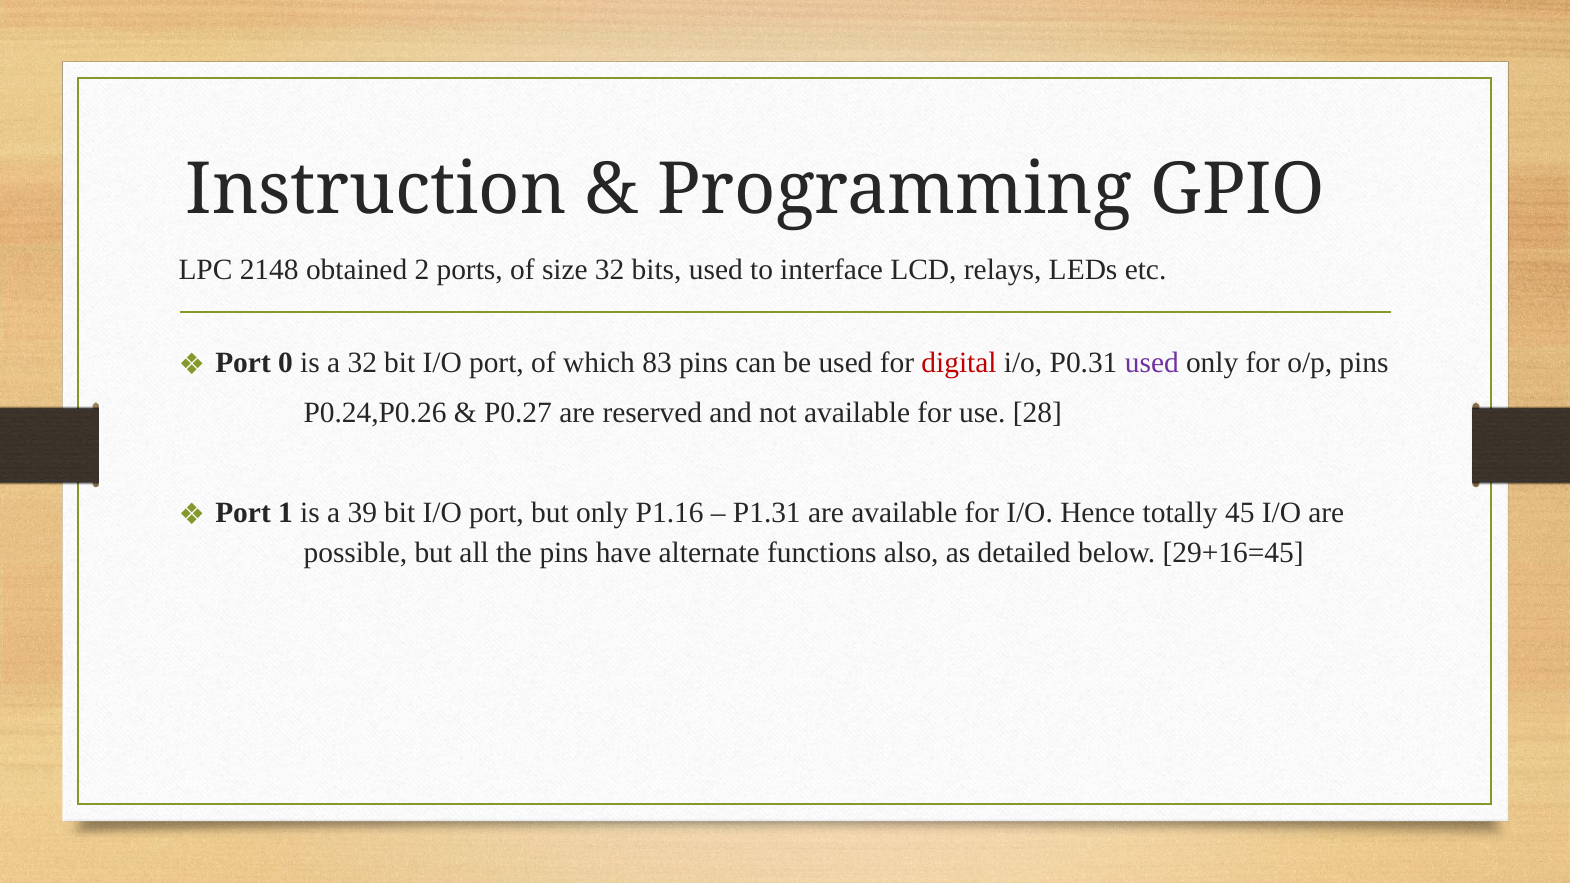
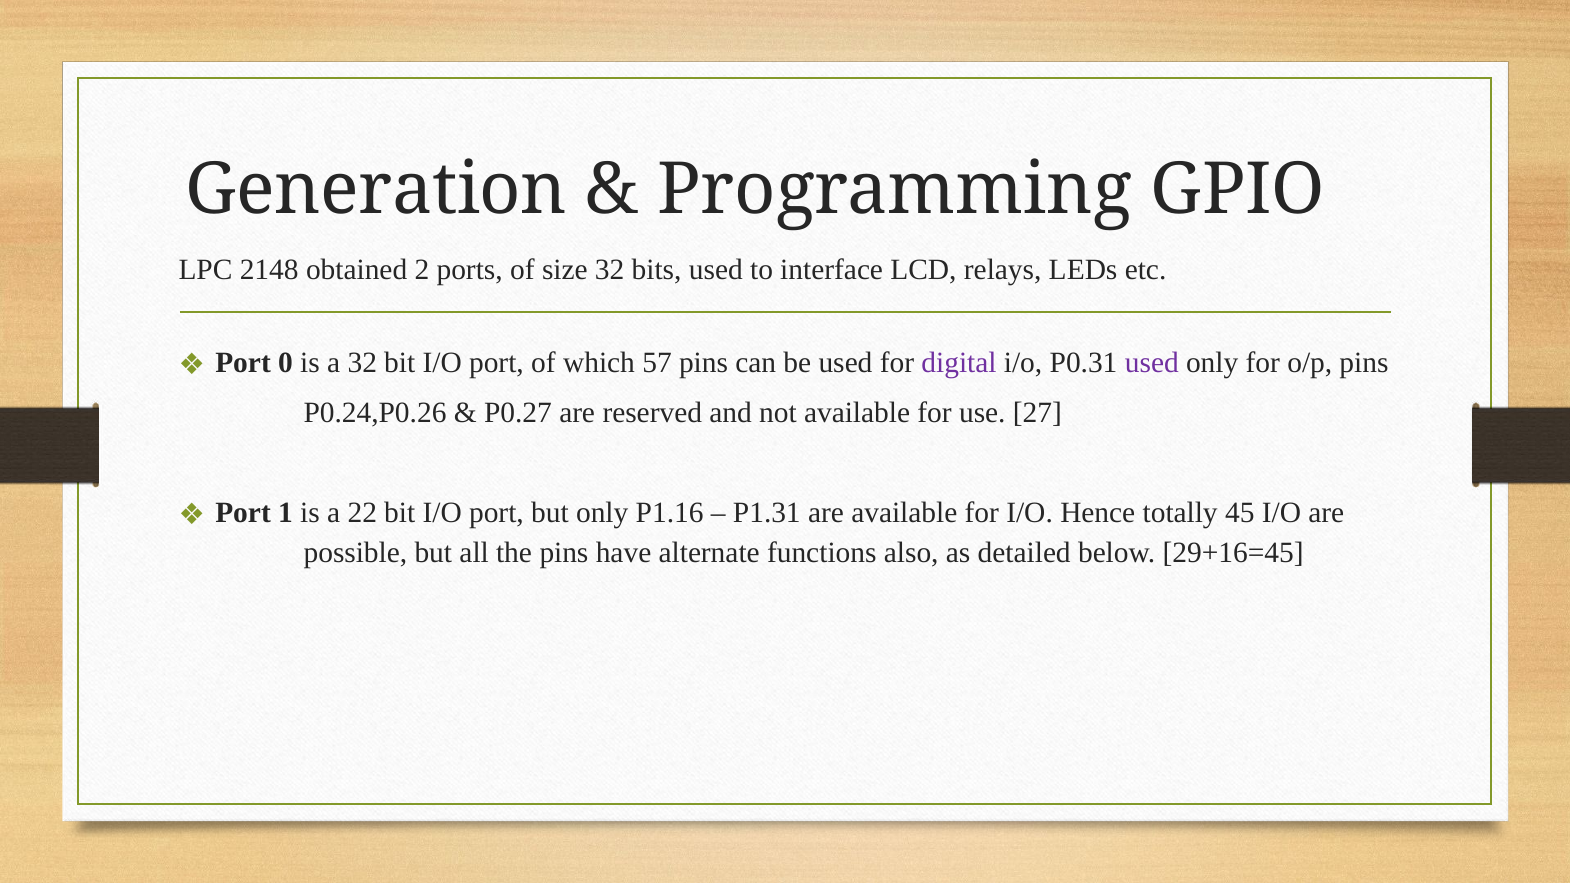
Instruction: Instruction -> Generation (376, 190)
83: 83 -> 57 (657, 362)
digital colour: red -> purple (959, 362)
28: 28 -> 27 (1037, 412)
39: 39 -> 22 (362, 512)
